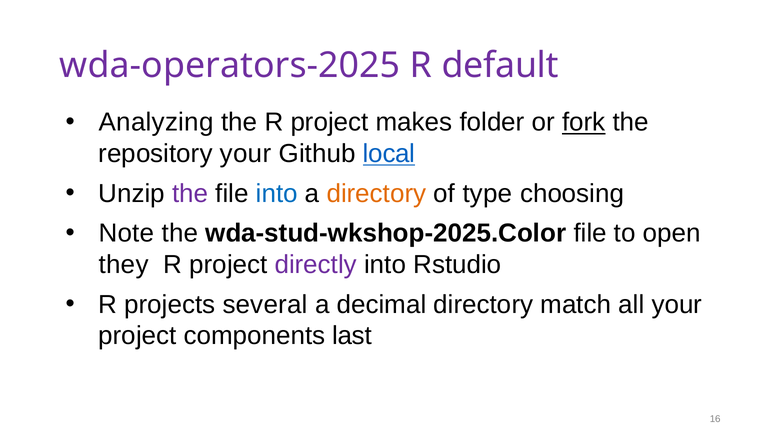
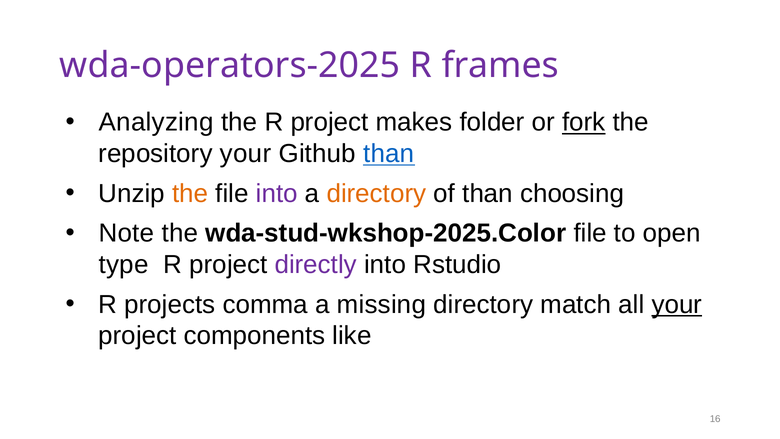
default: default -> frames (500, 66)
Github local: local -> than (389, 154)
the colour: purple -> orange (190, 193)
into colour: blue -> purple (277, 193)
of type: type -> than (488, 193)
they: they -> type (124, 264)
several: several -> comma (265, 304)
decimal: decimal -> missing (381, 304)
your underline: none -> present (677, 304)
last: last -> like (352, 336)
